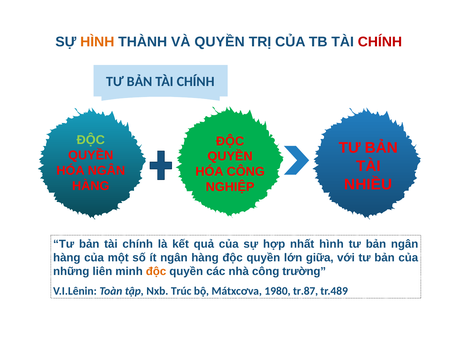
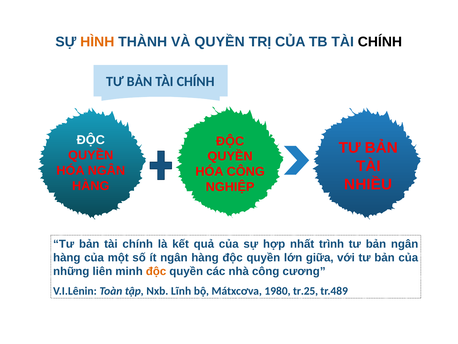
CHÍNH colour: red -> black (380, 42)
ĐỘC colour: light green -> white (91, 140)
nhất hình: hình -> trình (332, 244)
trường: trường -> cương (304, 271)
Trúc: Trúc -> Lĩnh (181, 291)
tr.87: tr.87 -> tr.25 (306, 291)
